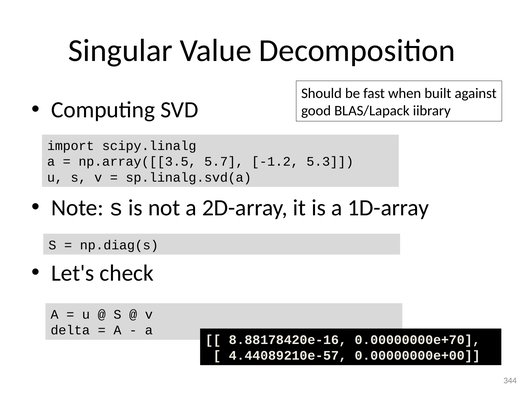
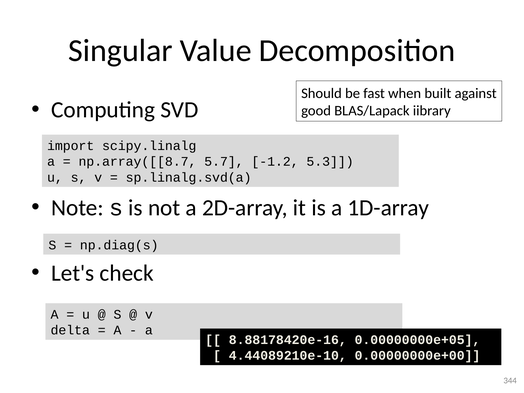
np.array([[3.5: np.array([[3.5 -> np.array([[8.7 (137, 162)
0.00000000e+70: 0.00000000e+70 -> 0.00000000e+05 (417, 340)
4.44089210e-57: 4.44089210e-57 -> 4.44089210e-10 (288, 356)
